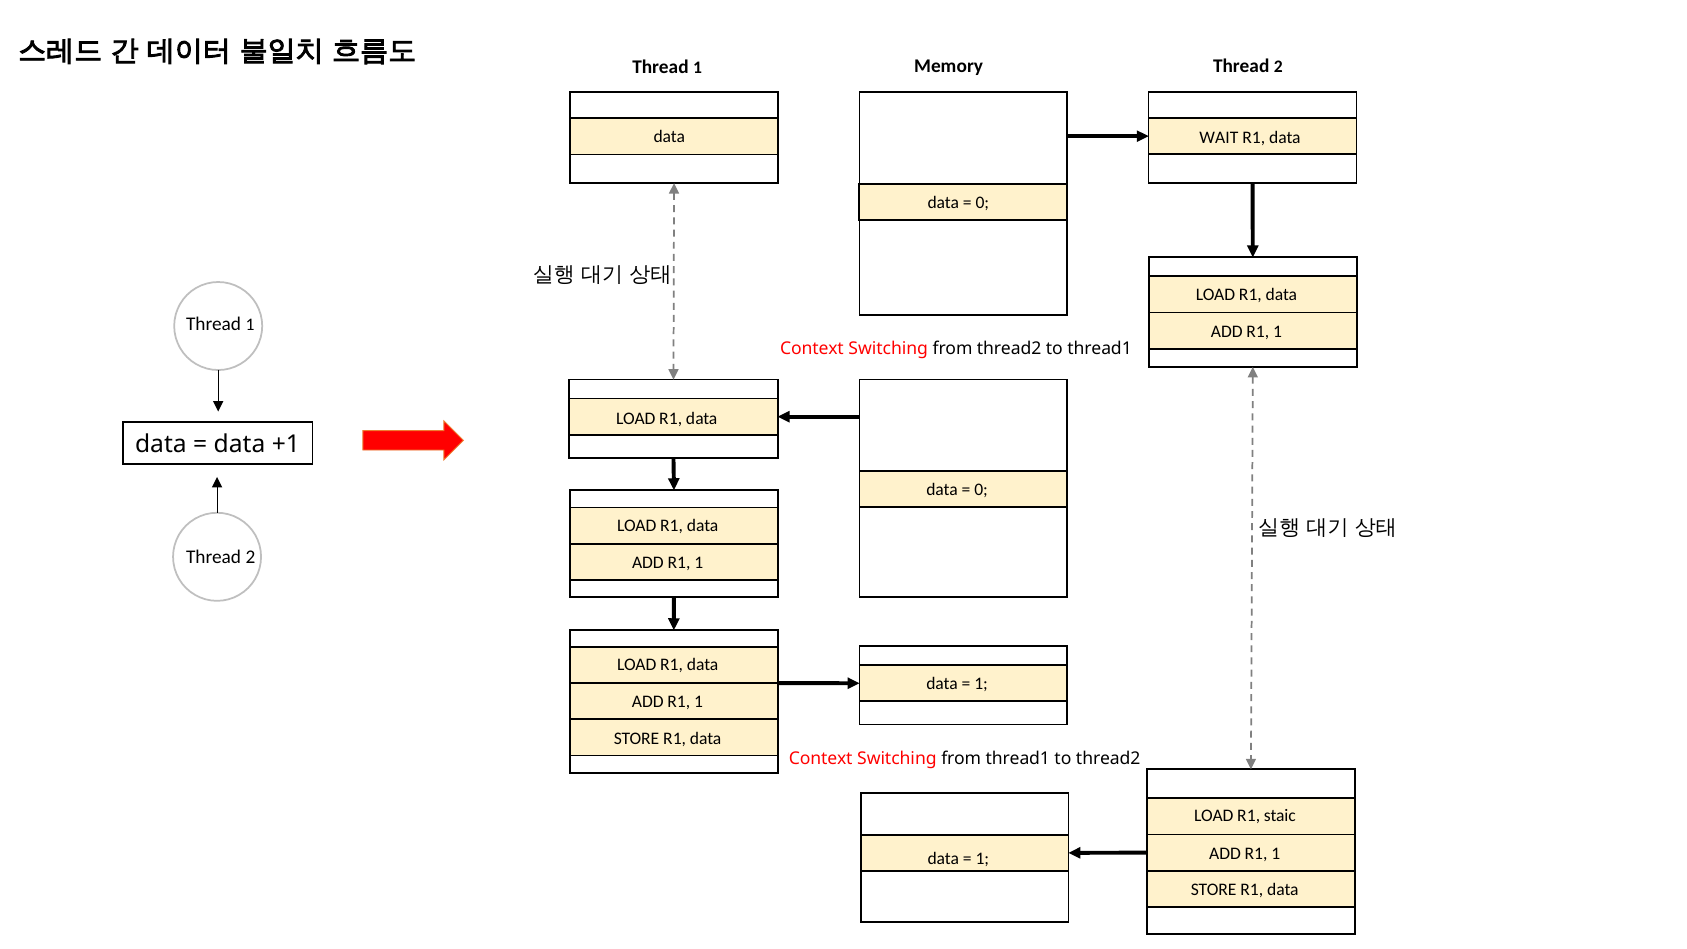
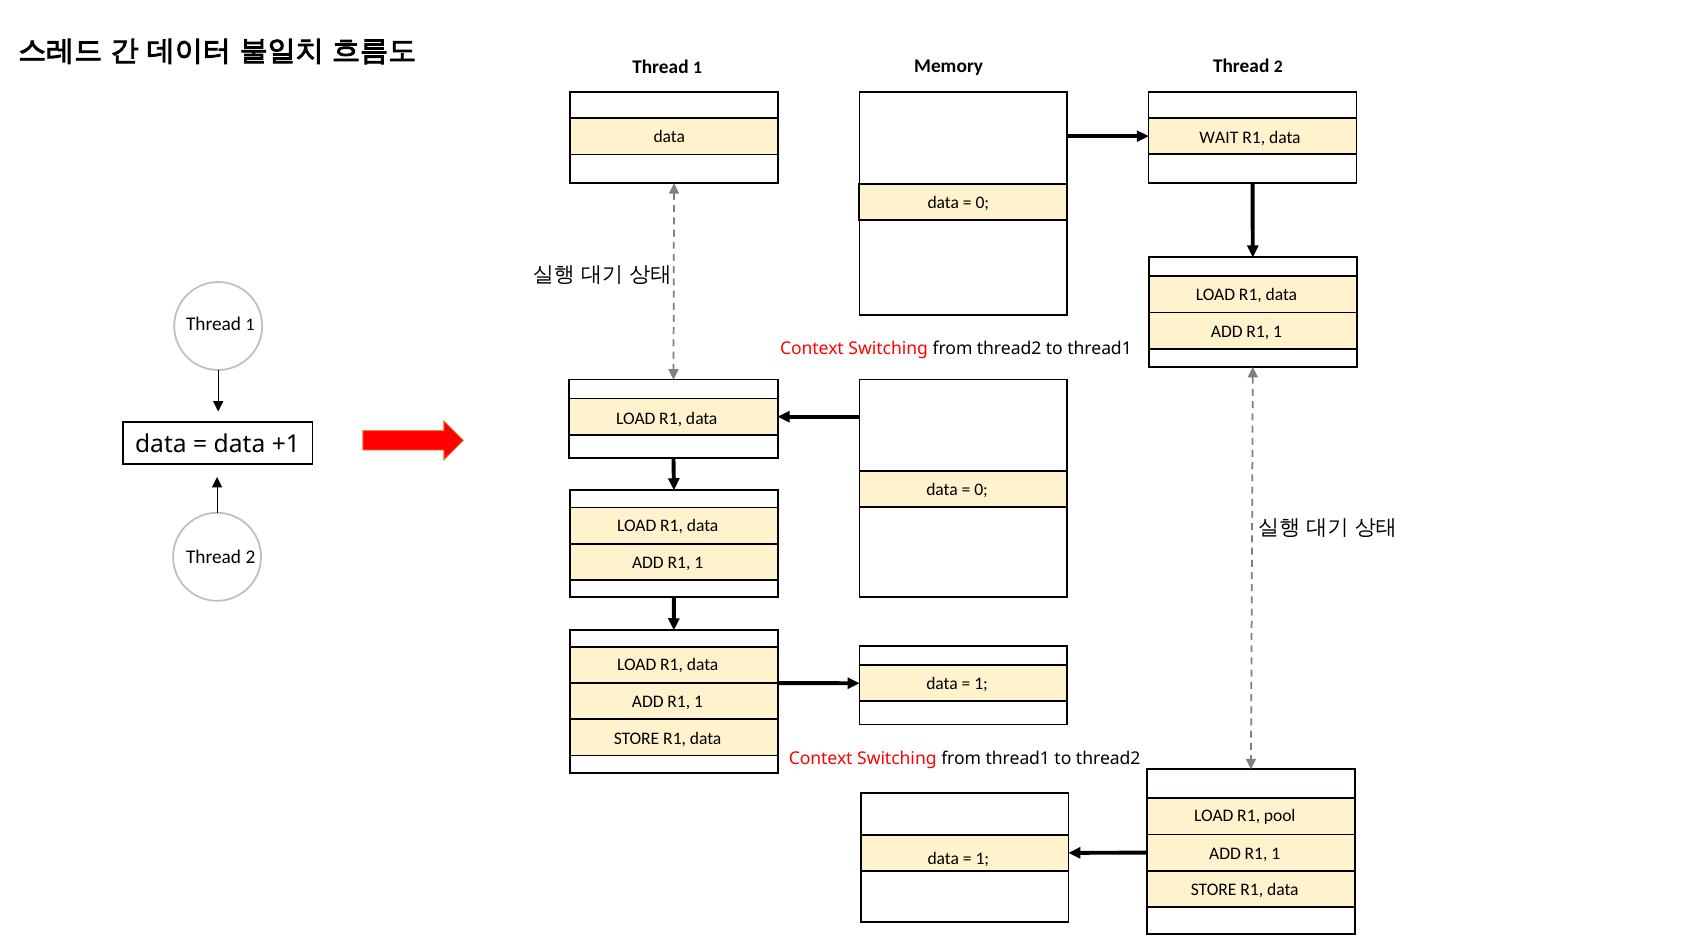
staic: staic -> pool (1280, 816)
